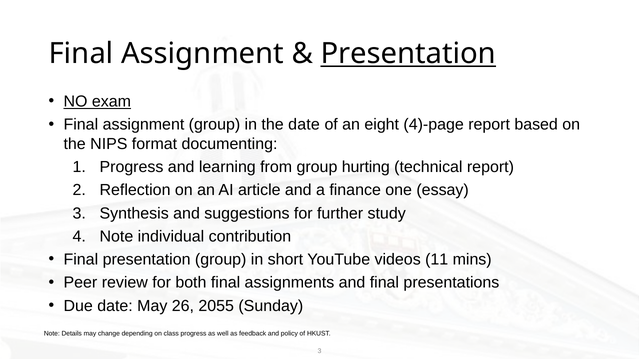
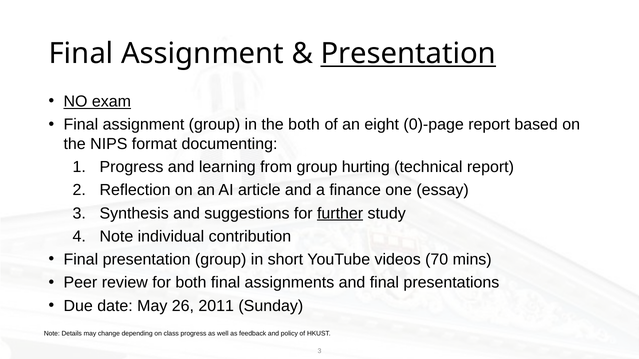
the date: date -> both (304, 125)
4)-page: 4)-page -> 0)-page (434, 125)
further underline: none -> present (340, 213)
11: 11 -> 70 (437, 260)
2055: 2055 -> 2011 (216, 306)
